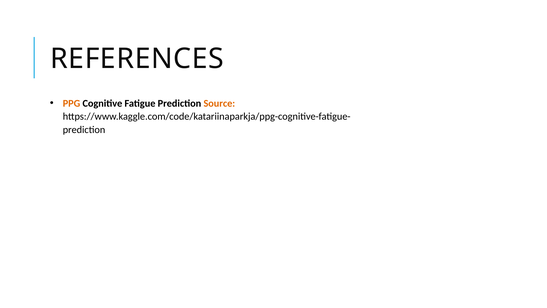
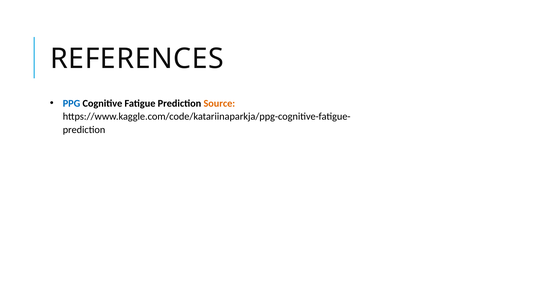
PPG colour: orange -> blue (72, 103)
